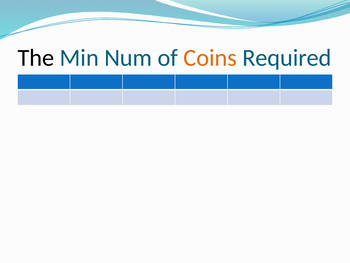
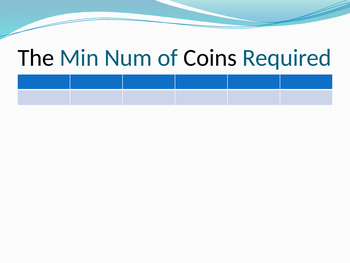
Coins colour: orange -> black (210, 58)
